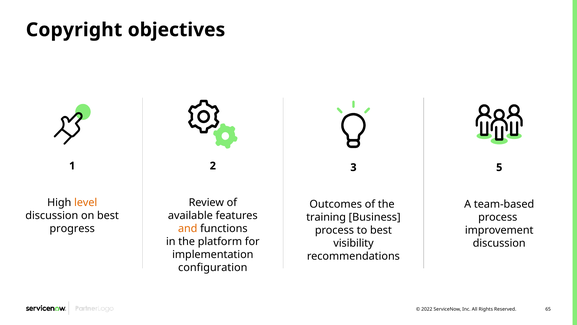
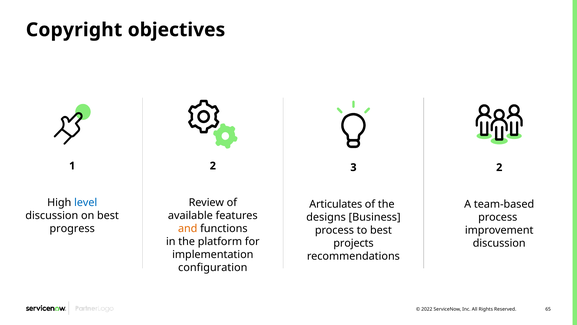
2 5: 5 -> 2 (499, 167)
level colour: orange -> blue (86, 203)
Outcomes: Outcomes -> Articulates (336, 204)
training: training -> designs (326, 217)
visibility: visibility -> projects (354, 243)
